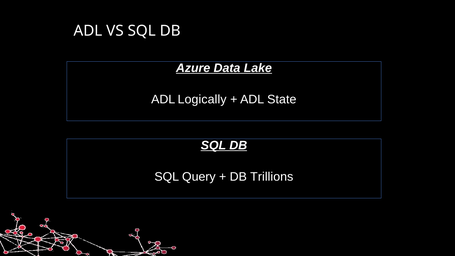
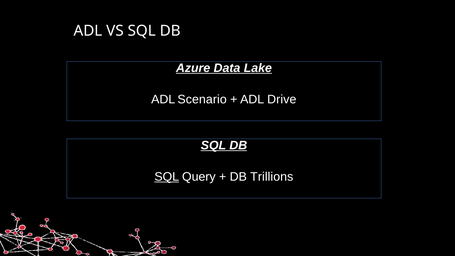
Logically: Logically -> Scenario (202, 99)
State: State -> Drive (282, 99)
SQL underline: none -> present (167, 177)
